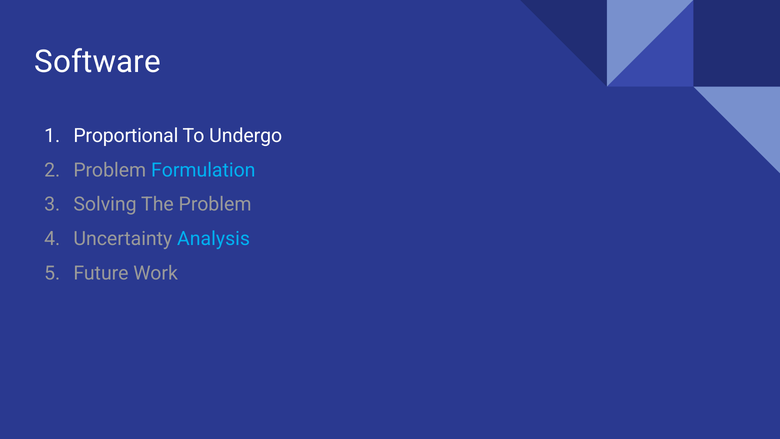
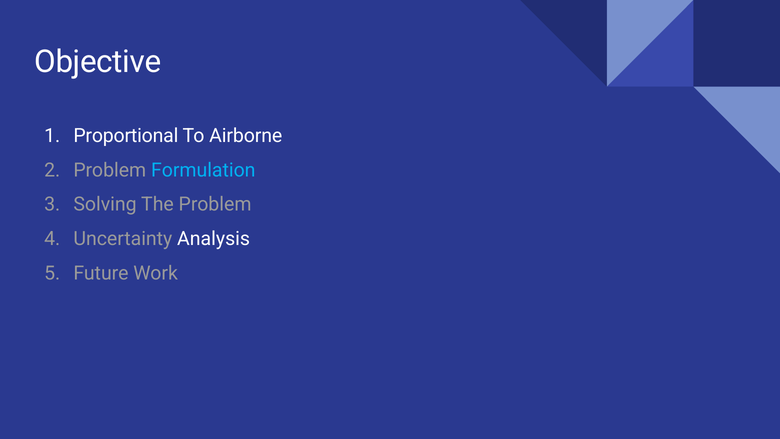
Software: Software -> Objective (98, 62)
Undergo: Undergo -> Airborne (246, 136)
Analysis colour: light blue -> white (214, 239)
